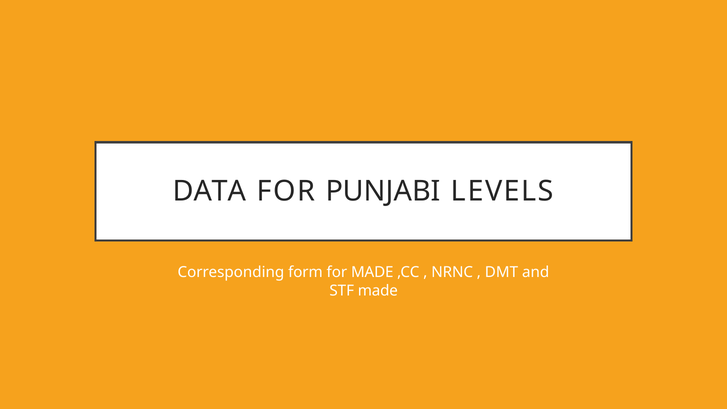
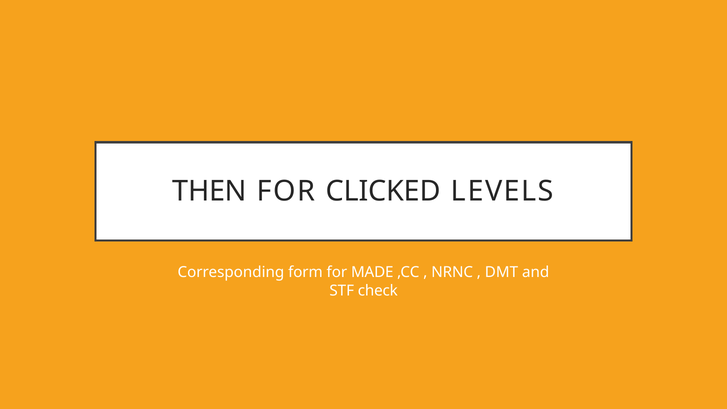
DATA: DATA -> THEN (210, 191)
PUNJABI: PUNJABI -> CLICKED (383, 191)
STF made: made -> check (378, 291)
